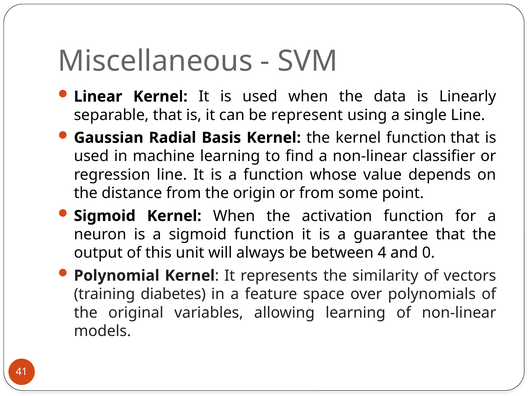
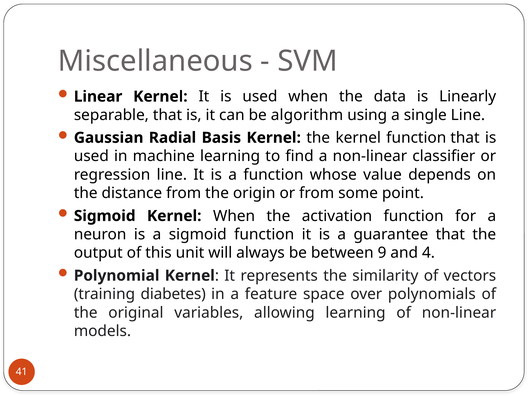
represent: represent -> algorithm (307, 115)
4: 4 -> 9 (382, 253)
0: 0 -> 4 (428, 253)
